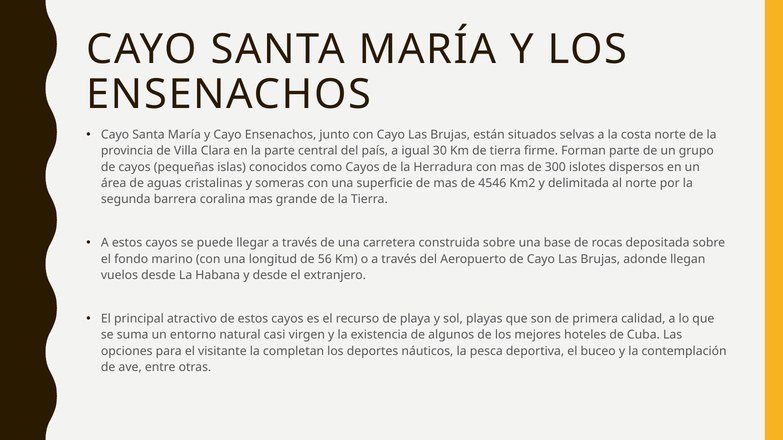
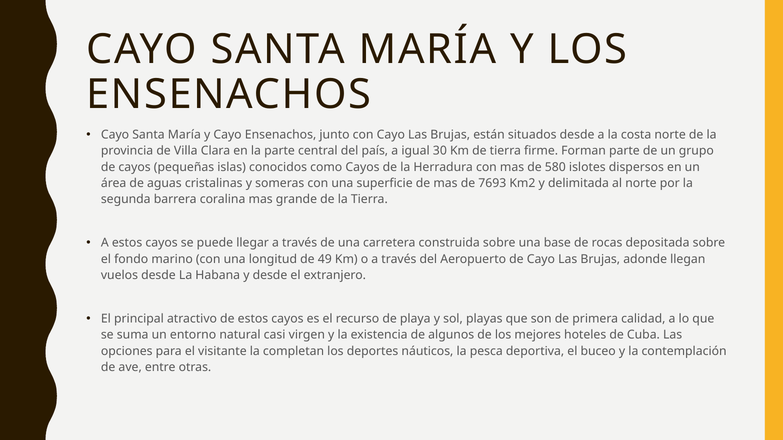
situados selvas: selvas -> desde (577, 135)
300: 300 -> 580 (555, 167)
4546: 4546 -> 7693 (492, 183)
56: 56 -> 49 (325, 259)
